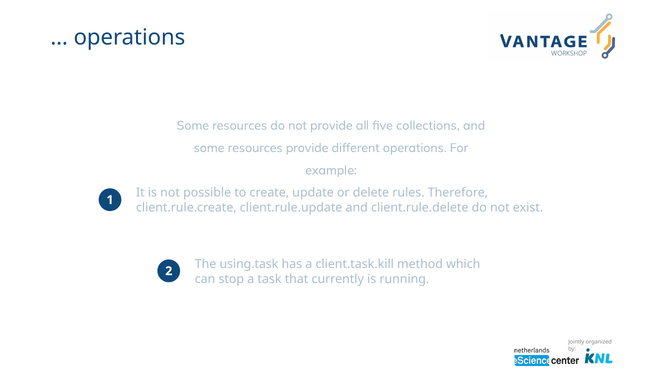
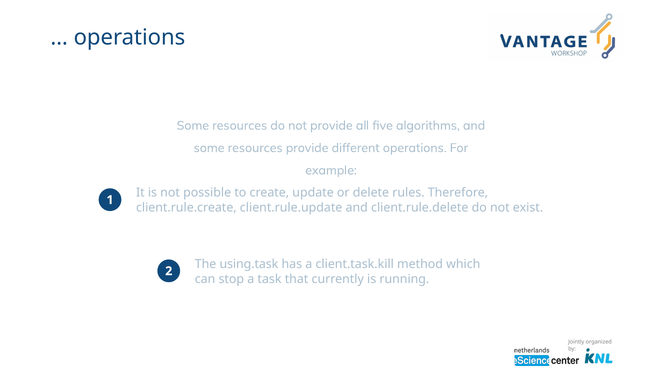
collections: collections -> algorithms (428, 125)
